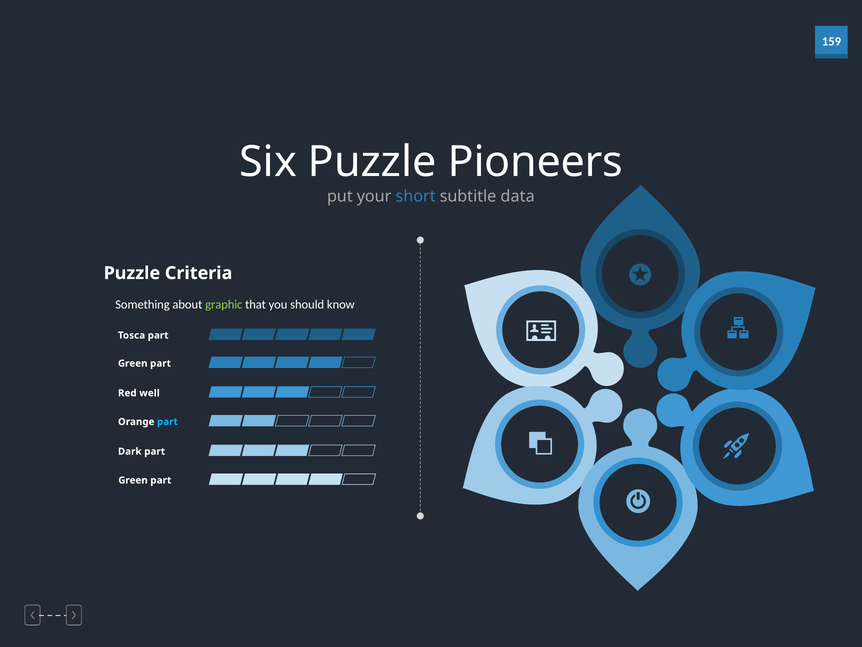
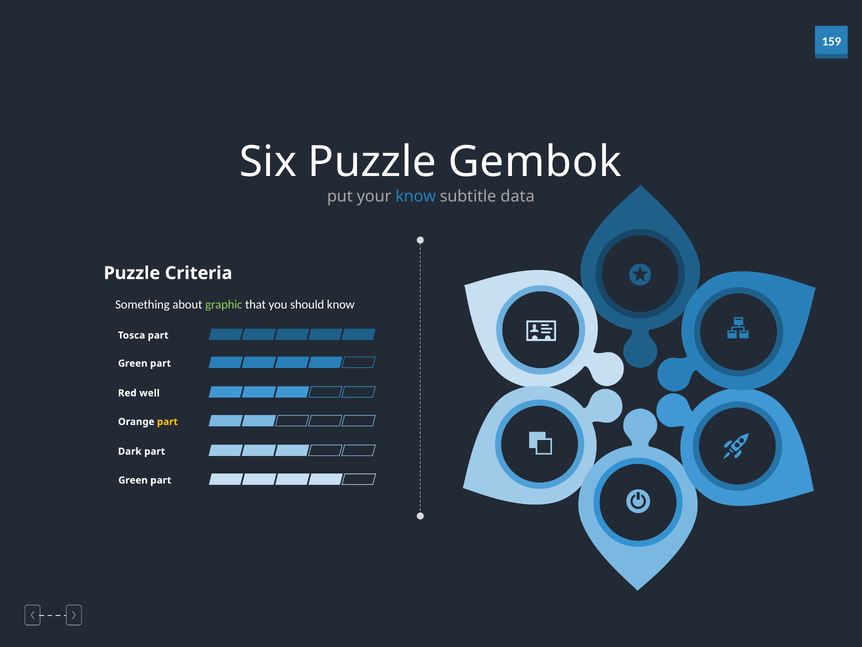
Pioneers: Pioneers -> Gembok (535, 162)
your short: short -> know (416, 196)
part colour: light blue -> yellow (167, 421)
